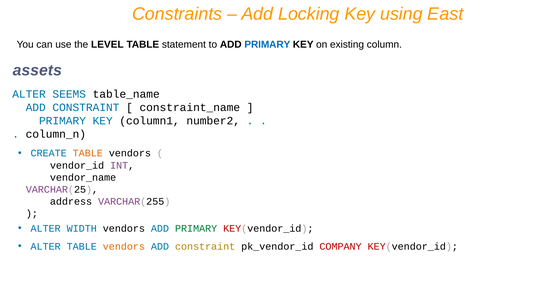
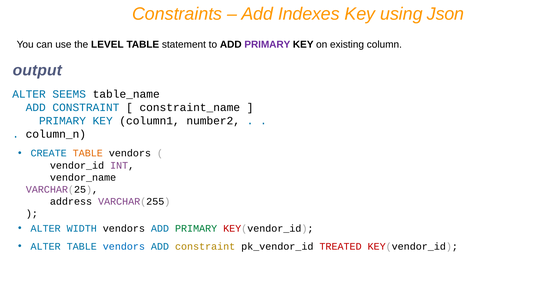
Locking: Locking -> Indexes (309, 14)
East: East -> Json (446, 14)
PRIMARY colour: blue -> purple (267, 45)
assets: assets -> output (37, 70)
vendors colour: orange -> blue (124, 246)
COMPANY: COMPANY -> TREATED (341, 246)
